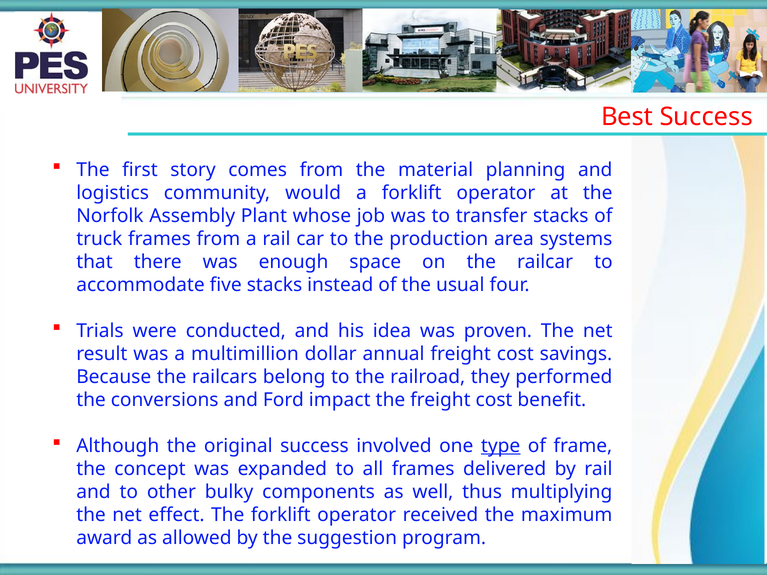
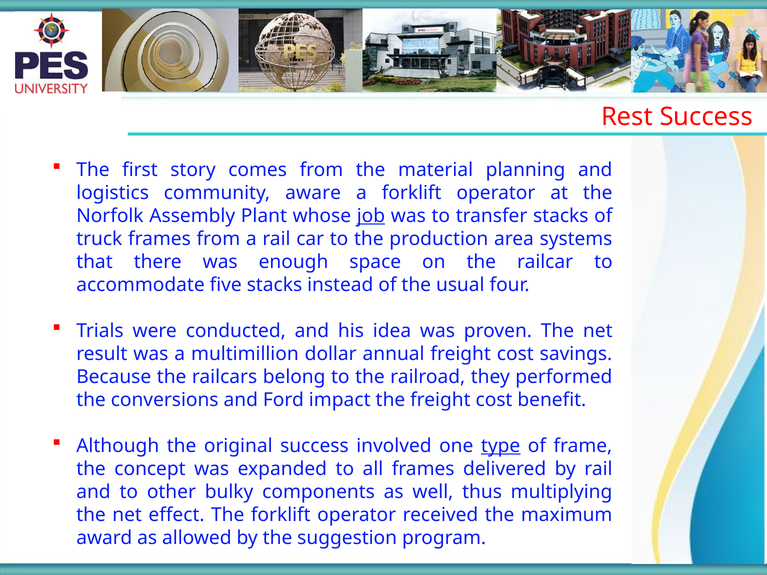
Best: Best -> Rest (627, 117)
would: would -> aware (313, 193)
job underline: none -> present (371, 216)
